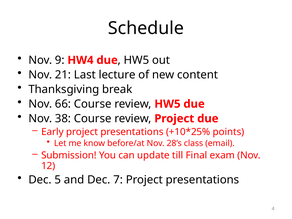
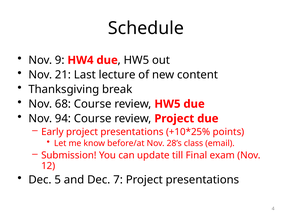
66: 66 -> 68 (63, 104)
38: 38 -> 94 (63, 119)
